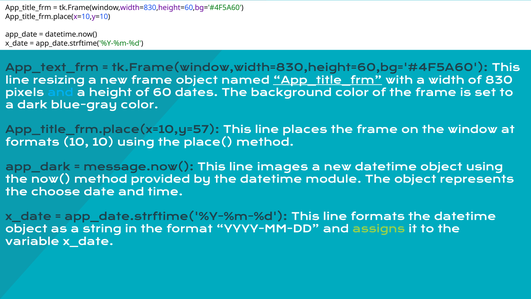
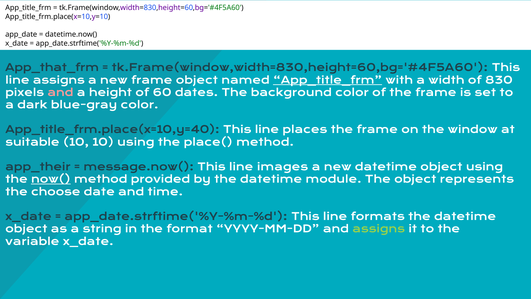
App_text_frm: App_text_frm -> App_that_frm (52, 68)
line resizing: resizing -> assigns (59, 80)
and colour: light blue -> pink (60, 93)
App_title_frm.place(x=10,y=57: App_title_frm.place(x=10,y=57 -> App_title_frm.place(x=10,y=40 (112, 130)
formats: formats -> suitable (32, 142)
app_dark: app_dark -> app_their (38, 167)
now( underline: none -> present (51, 179)
